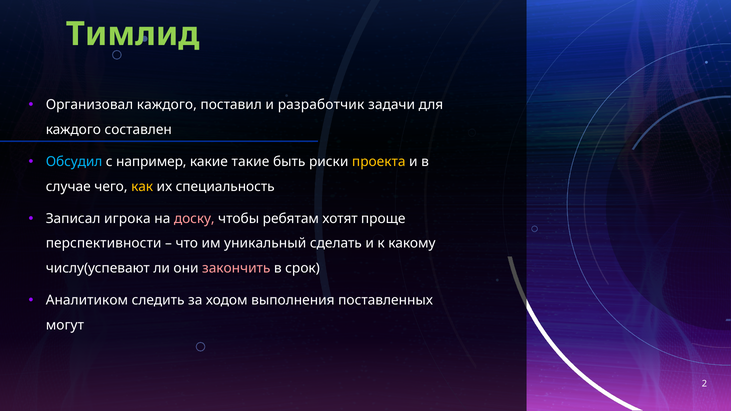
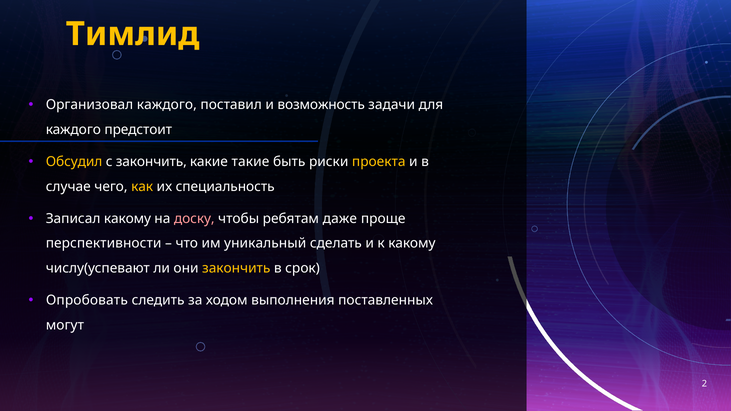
Тимлид colour: light green -> yellow (133, 34)
разработчик: разработчик -> возможность (321, 105)
составлен: составлен -> предстоит (138, 130)
Обсудил colour: light blue -> yellow (74, 162)
с например: например -> закончить (151, 162)
Записал игрока: игрока -> какому (127, 219)
хотят: хотят -> даже (340, 219)
закончить colour: pink -> yellow (236, 268)
Аналитиком: Аналитиком -> Опробовать (87, 301)
